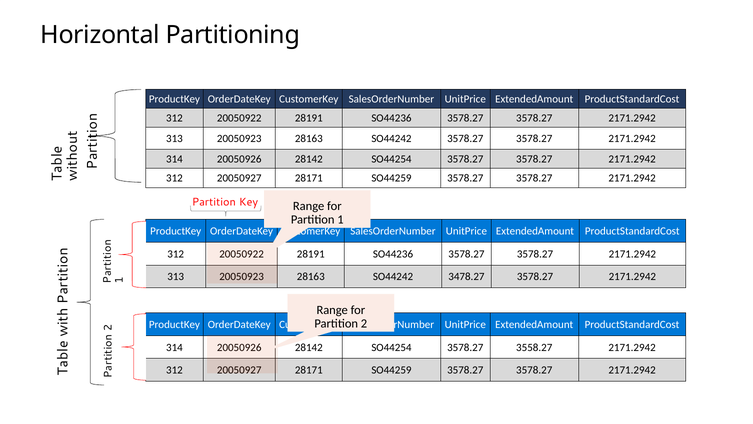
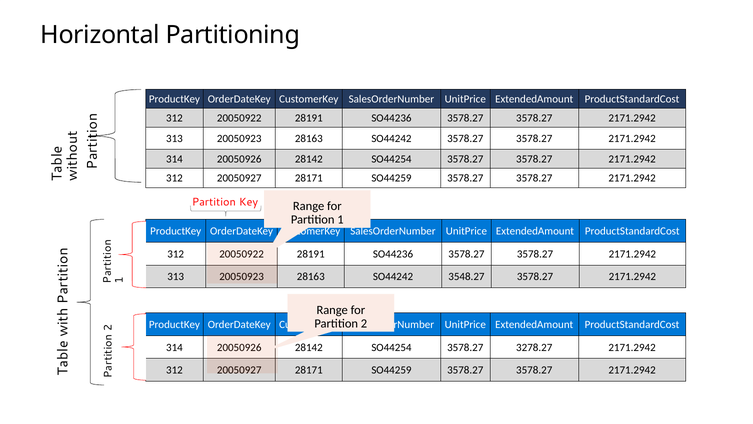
3478.27: 3478.27 -> 3548.27 (466, 277)
3558.27: 3558.27 -> 3278.27 (534, 347)
